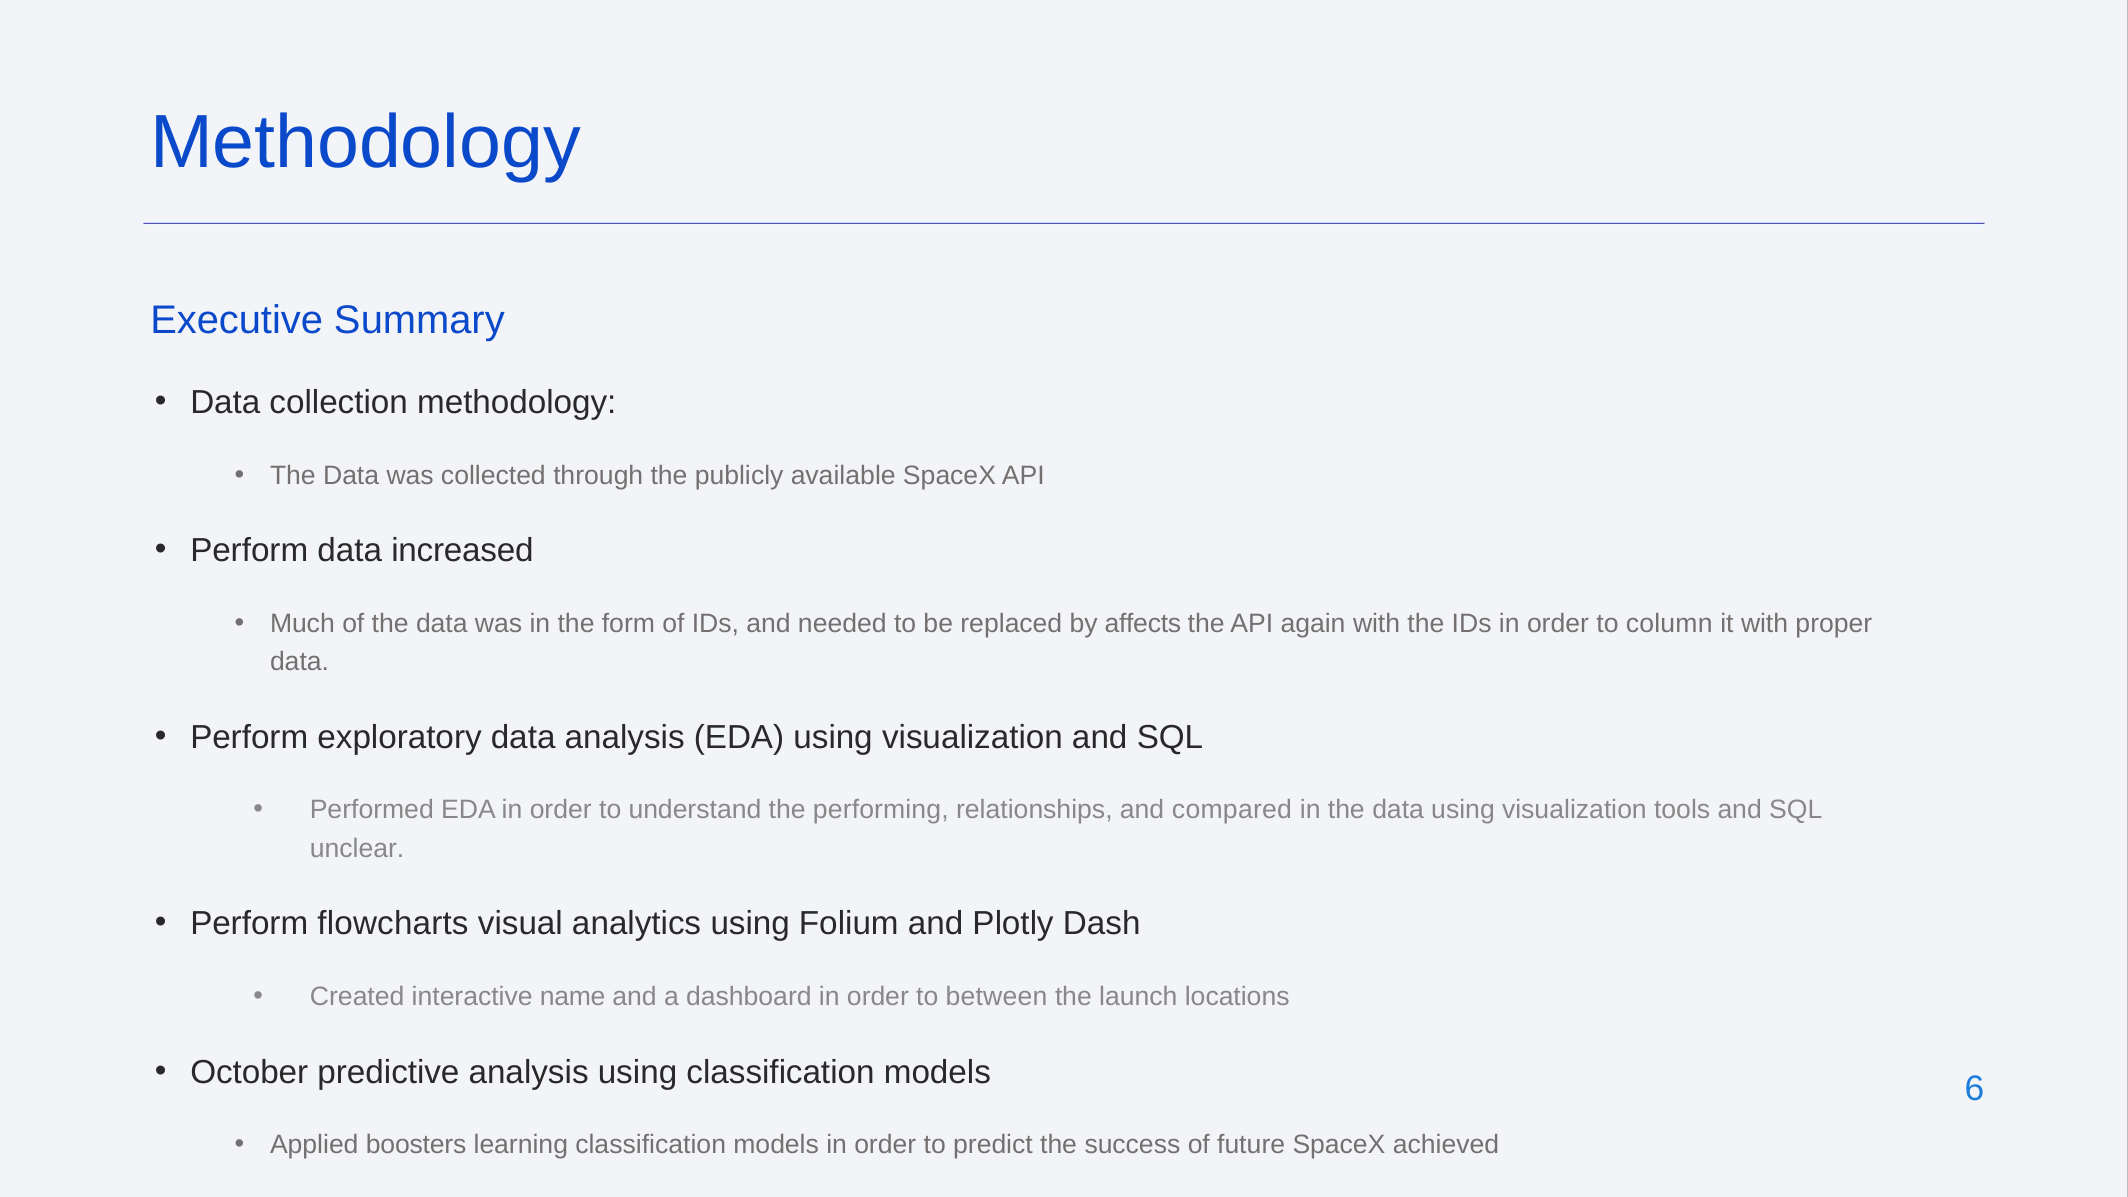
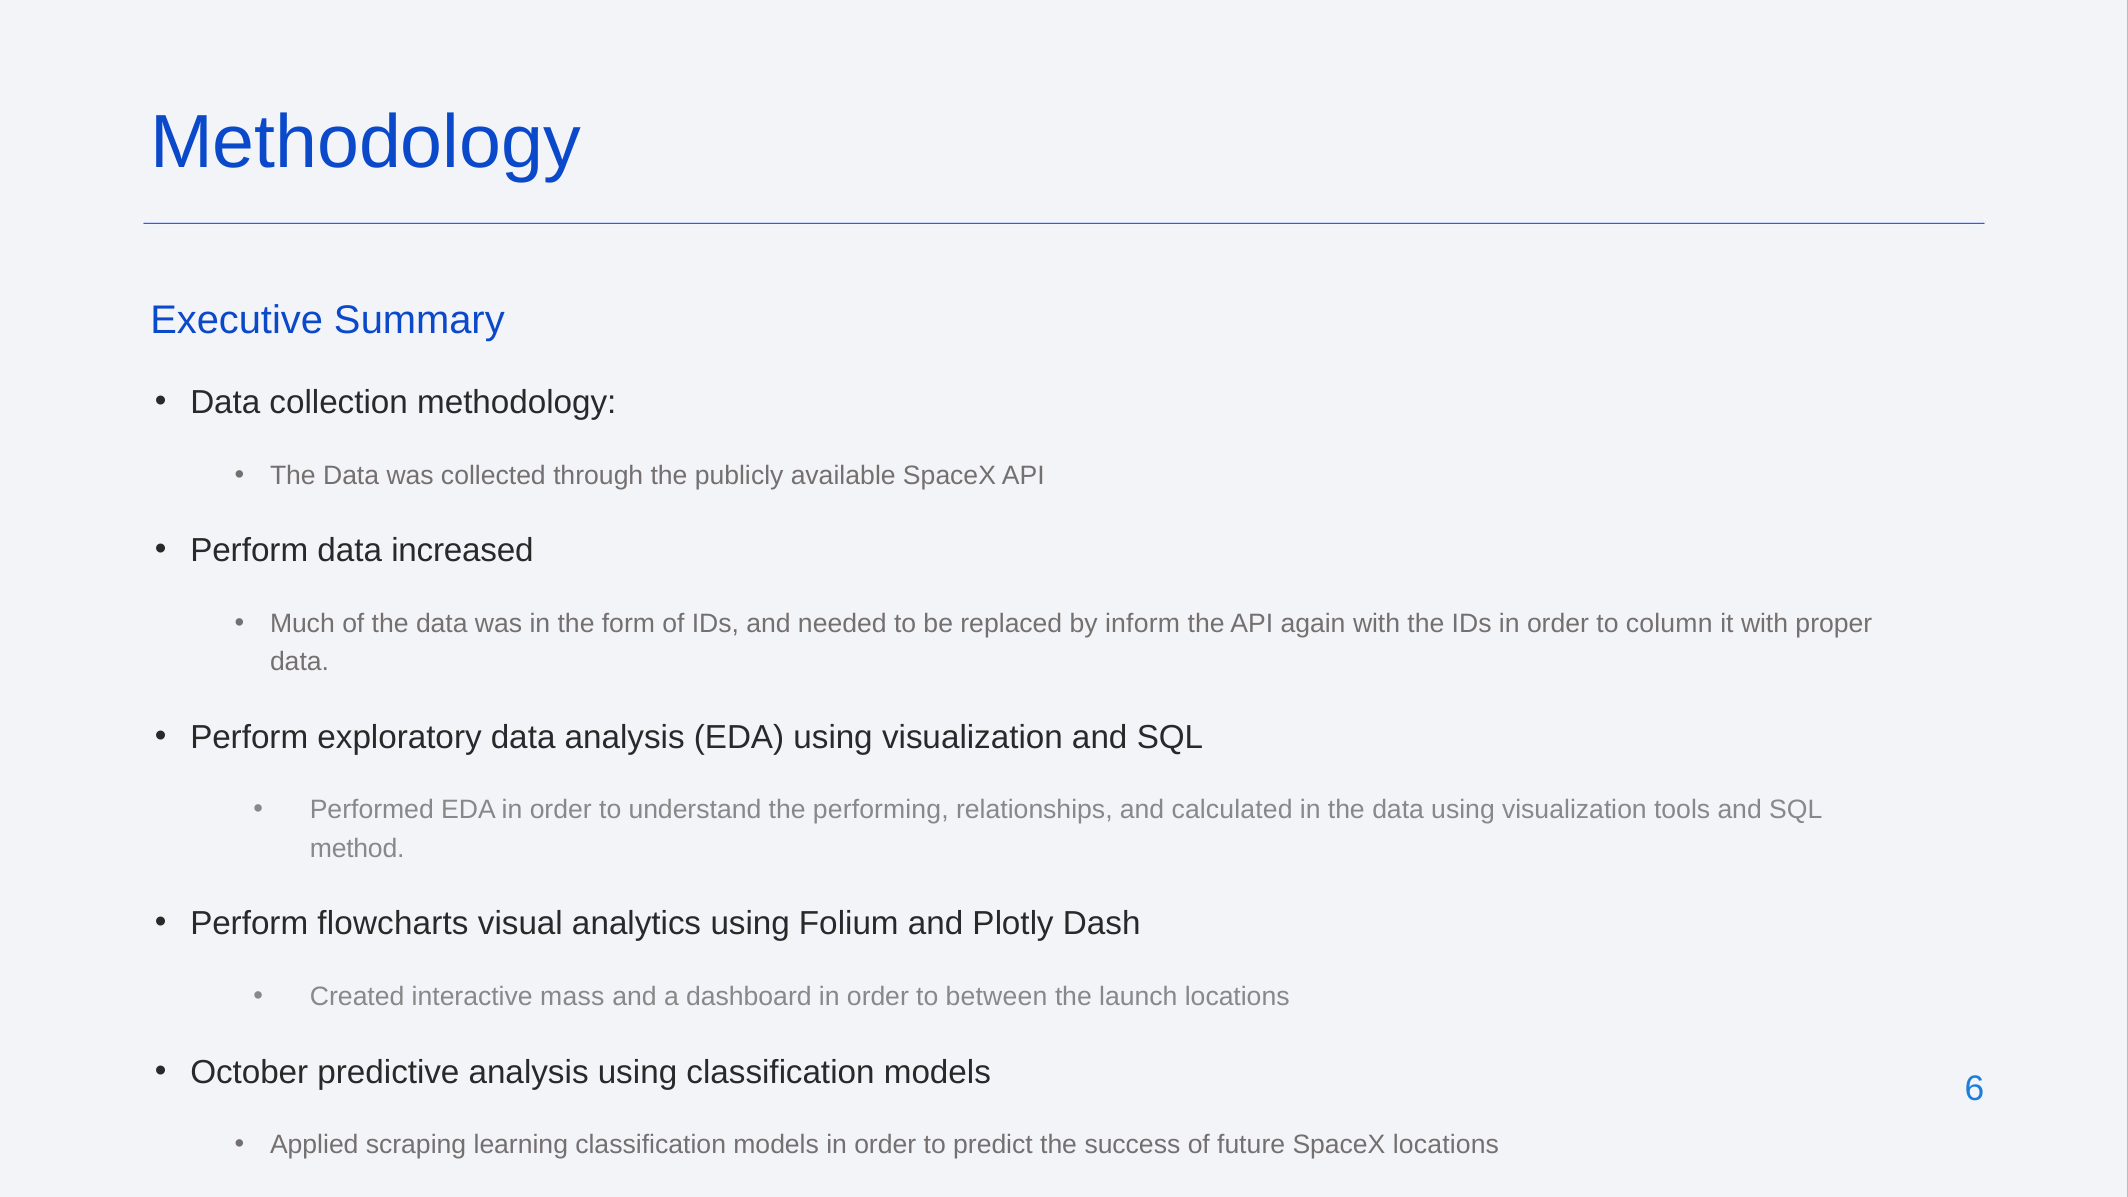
affects: affects -> inform (1143, 624)
compared: compared -> calculated (1232, 810)
unclear: unclear -> method (357, 848)
name: name -> mass (572, 997)
boosters: boosters -> scraping (416, 1145)
SpaceX achieved: achieved -> locations (1446, 1145)
